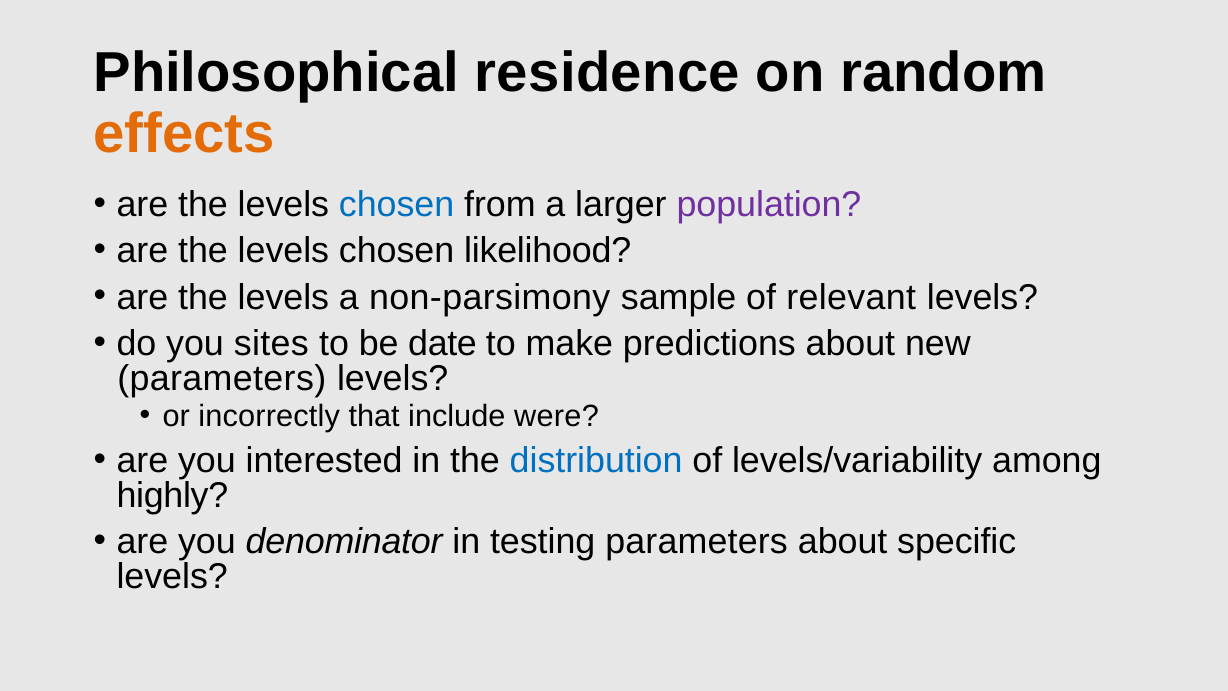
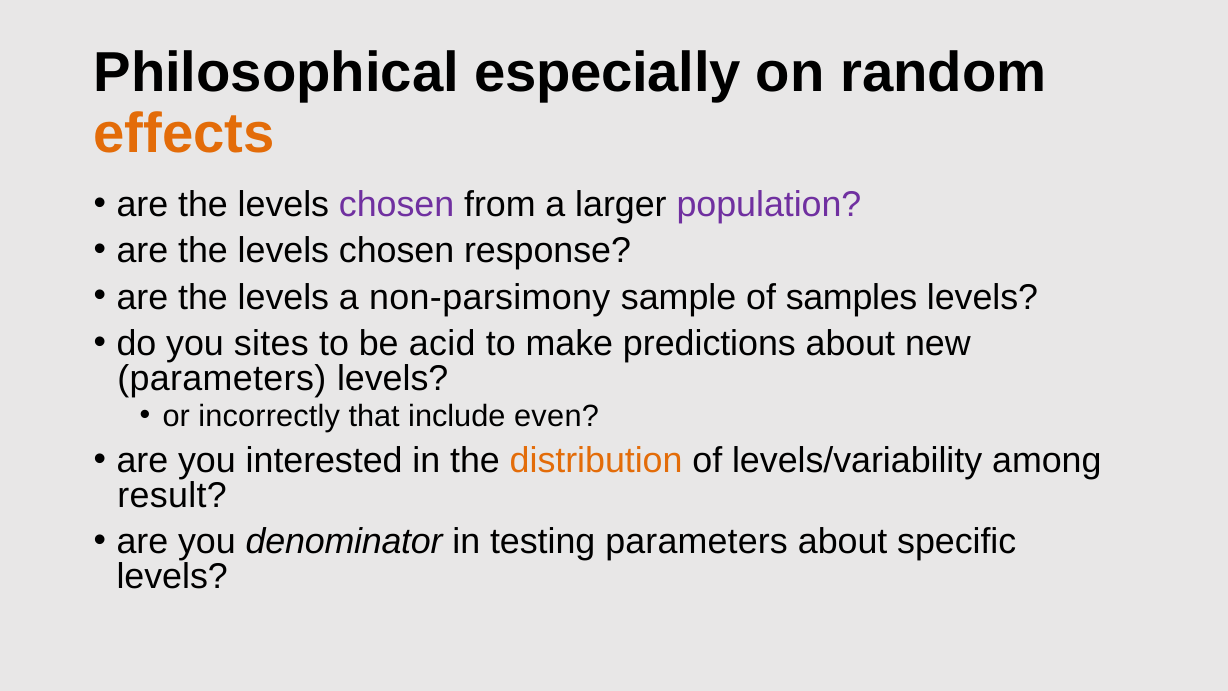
residence: residence -> especially (608, 73)
chosen colour: blue -> purple (397, 205)
likelihood: likelihood -> response (548, 251)
relevant: relevant -> samples (852, 297)
date: date -> acid (442, 344)
were: were -> even (557, 417)
distribution colour: blue -> orange (596, 460)
highly: highly -> result (172, 495)
